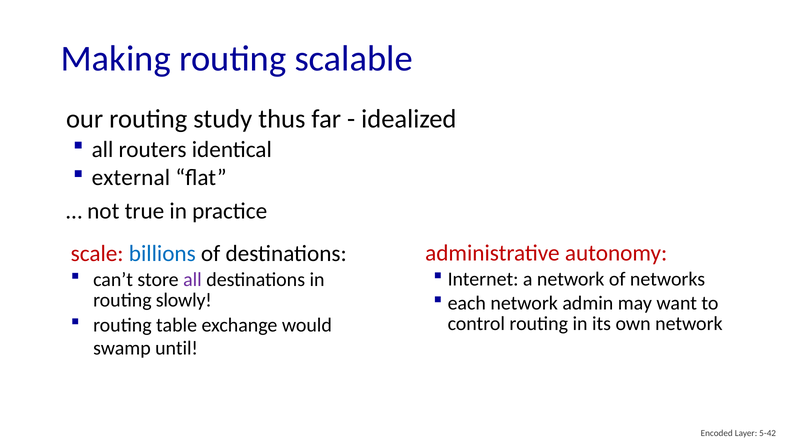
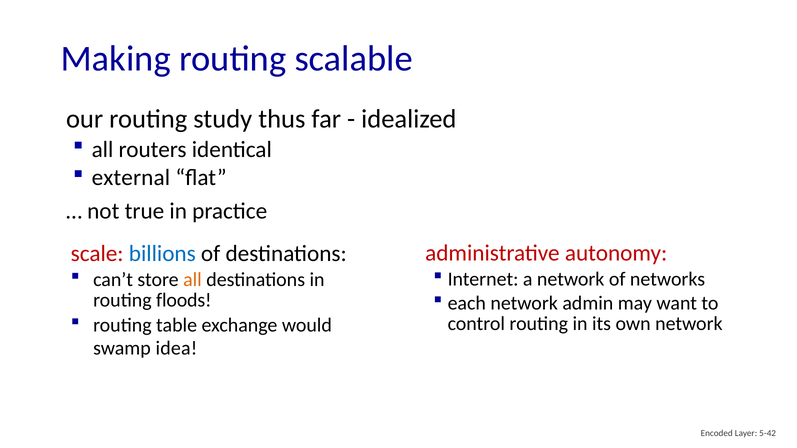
all colour: purple -> orange (192, 280)
slowly: slowly -> floods (184, 300)
until: until -> idea (176, 348)
